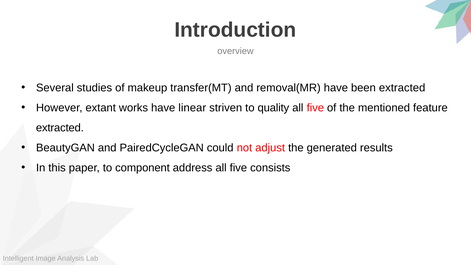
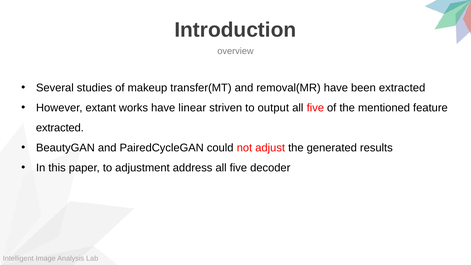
quality: quality -> output (273, 108)
component: component -> adjustment (142, 168)
consists: consists -> decoder (270, 168)
